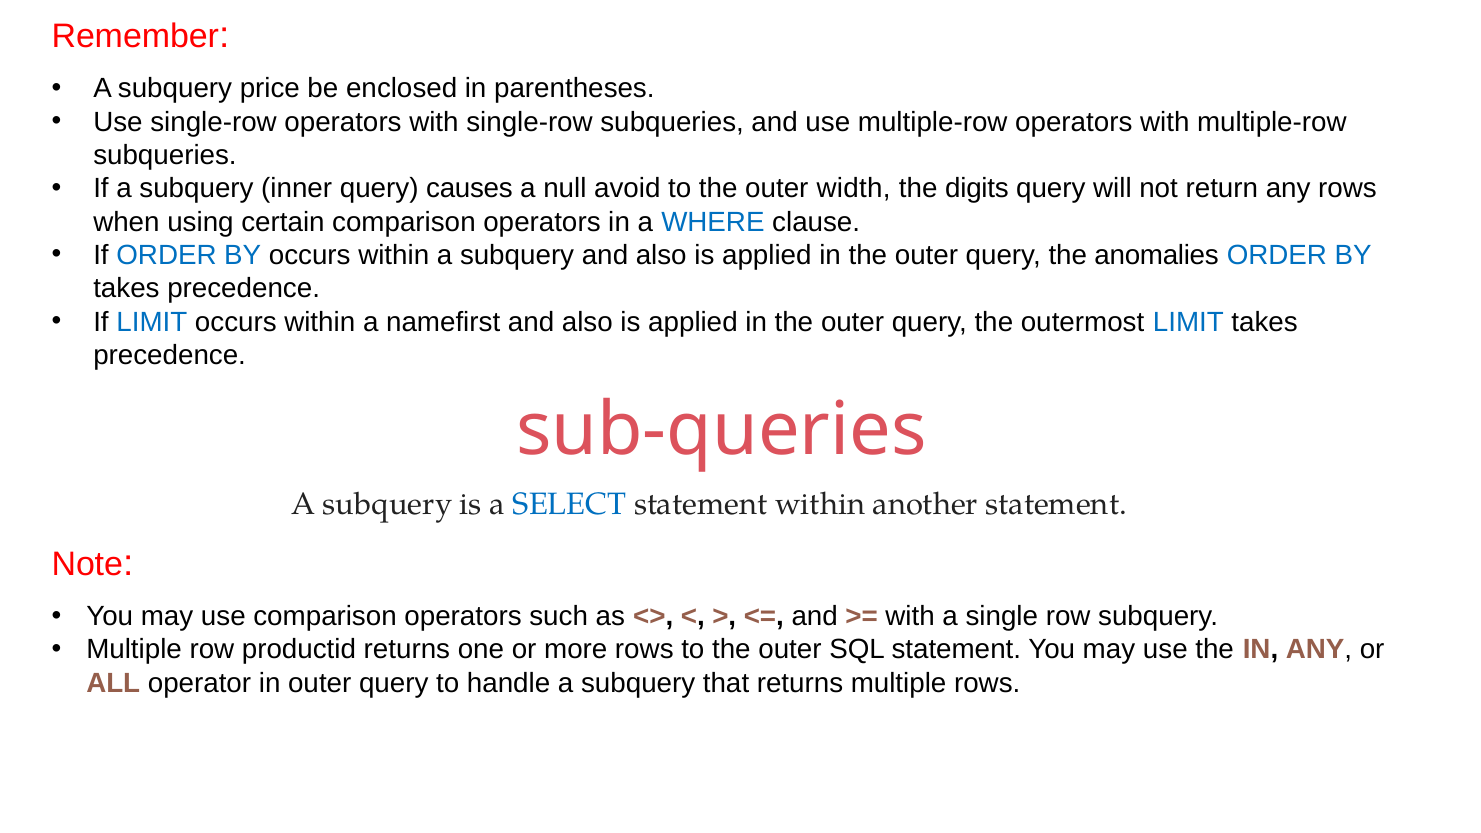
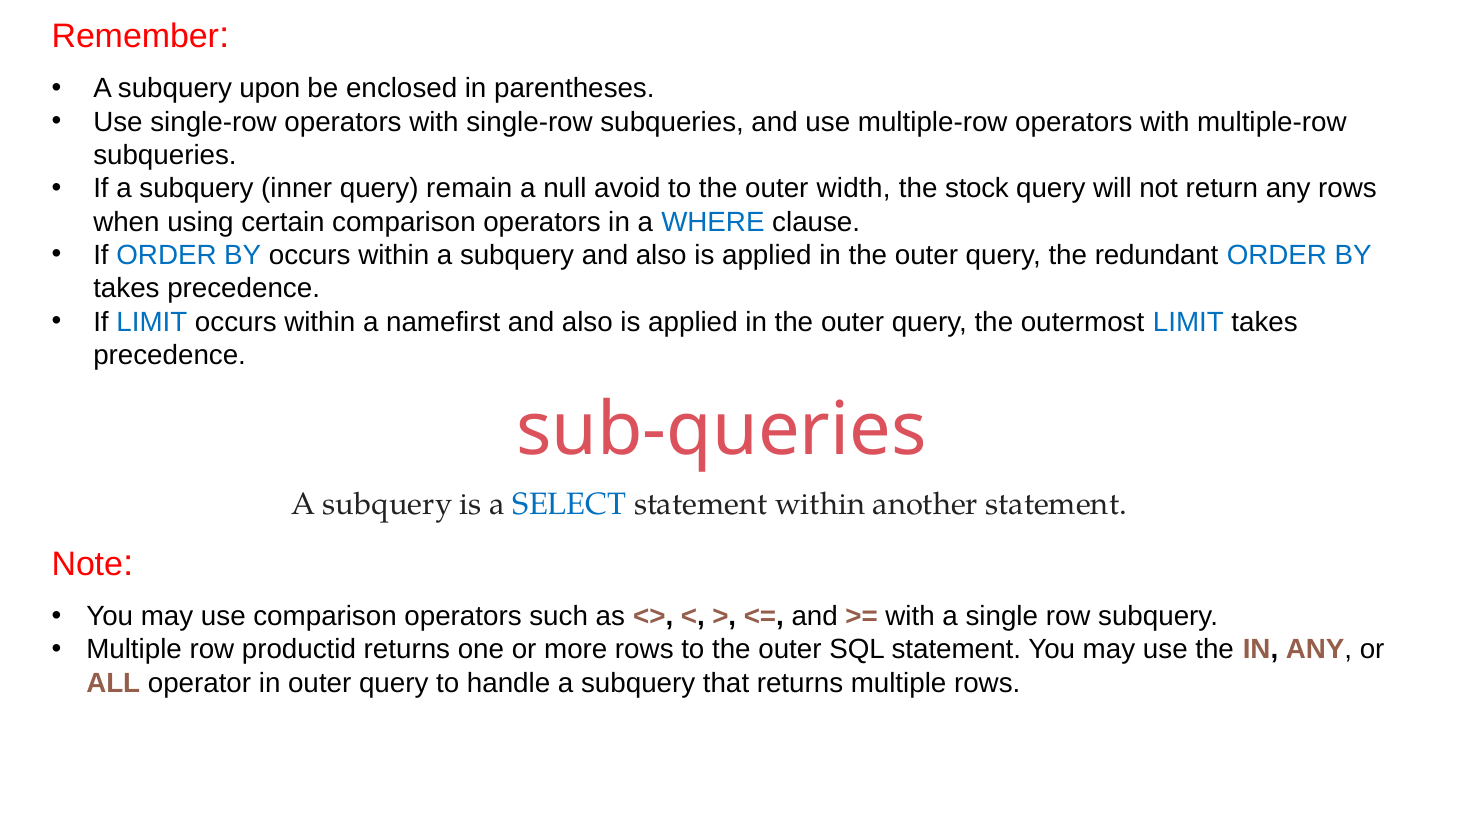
price: price -> upon (270, 89)
causes: causes -> remain (469, 189)
digits: digits -> stock (977, 189)
anomalies: anomalies -> redundant (1157, 255)
